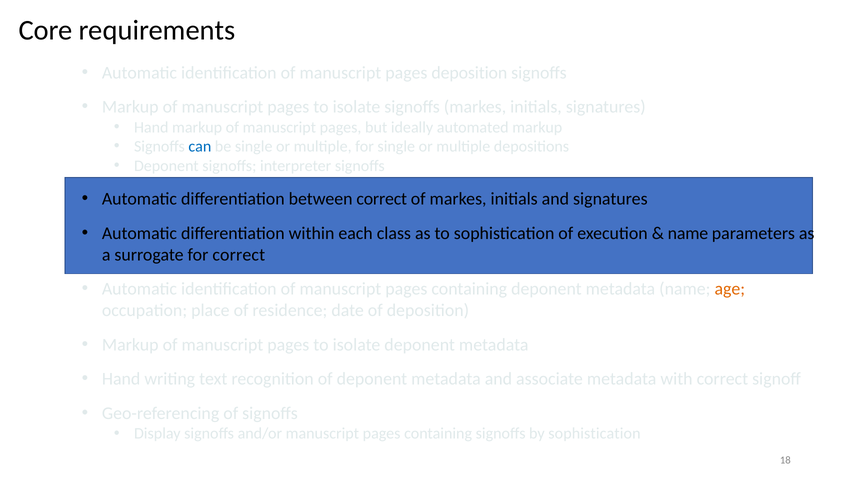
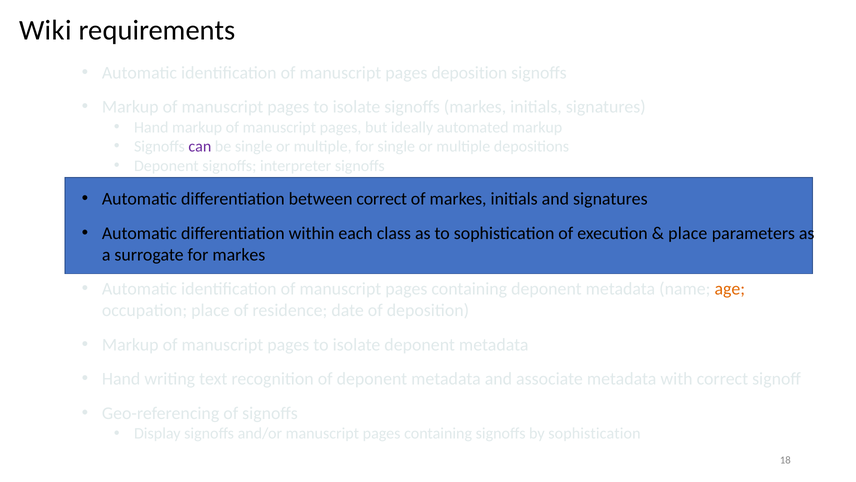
Core: Core -> Wiki (45, 30)
can colour: blue -> purple (200, 146)
name: name -> place (688, 233)
for correct: correct -> markes (239, 255)
